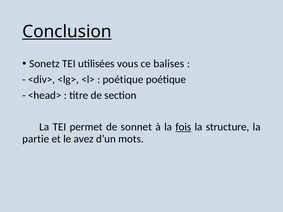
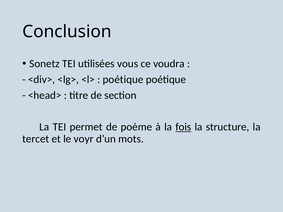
Conclusion underline: present -> none (67, 32)
balises: balises -> voudra (169, 64)
sonnet: sonnet -> poème (136, 127)
partie: partie -> tercet (36, 139)
avez: avez -> voyr (84, 139)
